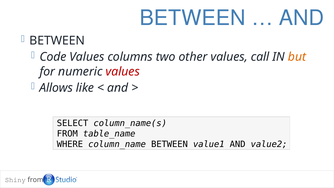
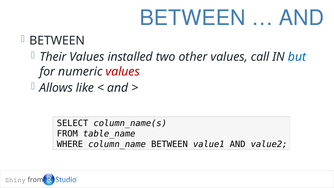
Code: Code -> Their (53, 57)
columns: columns -> installed (130, 57)
but colour: orange -> blue (297, 57)
